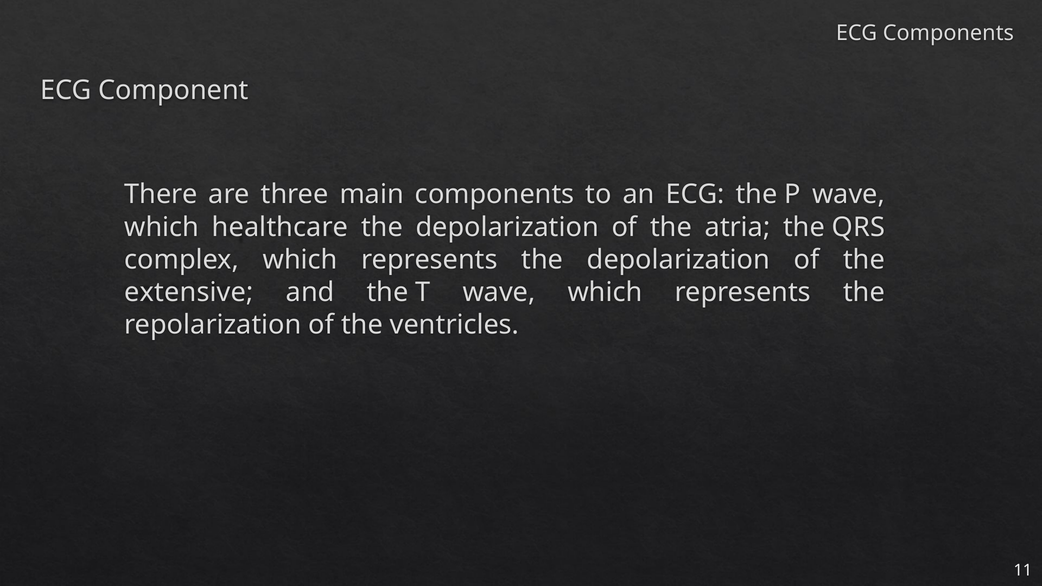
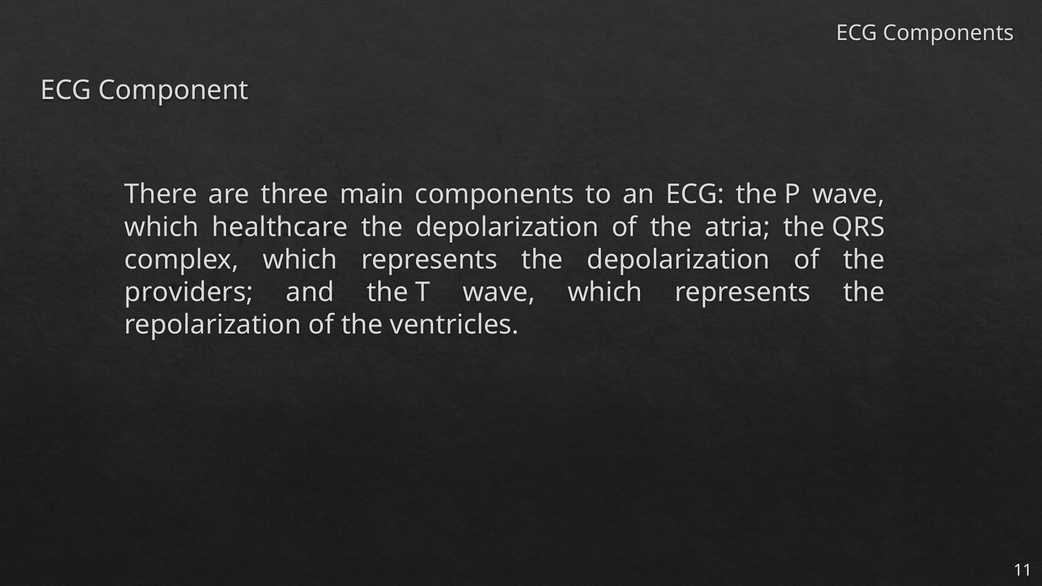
extensive: extensive -> providers (189, 292)
